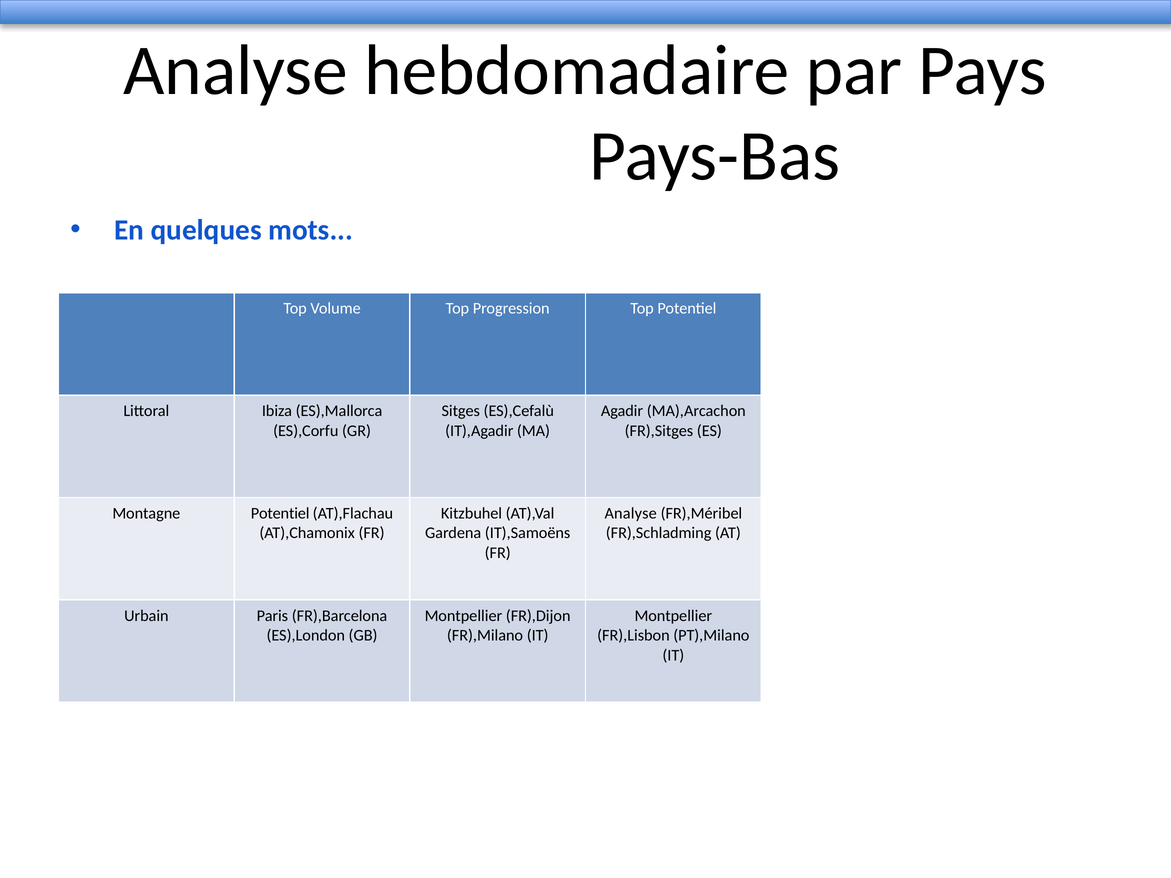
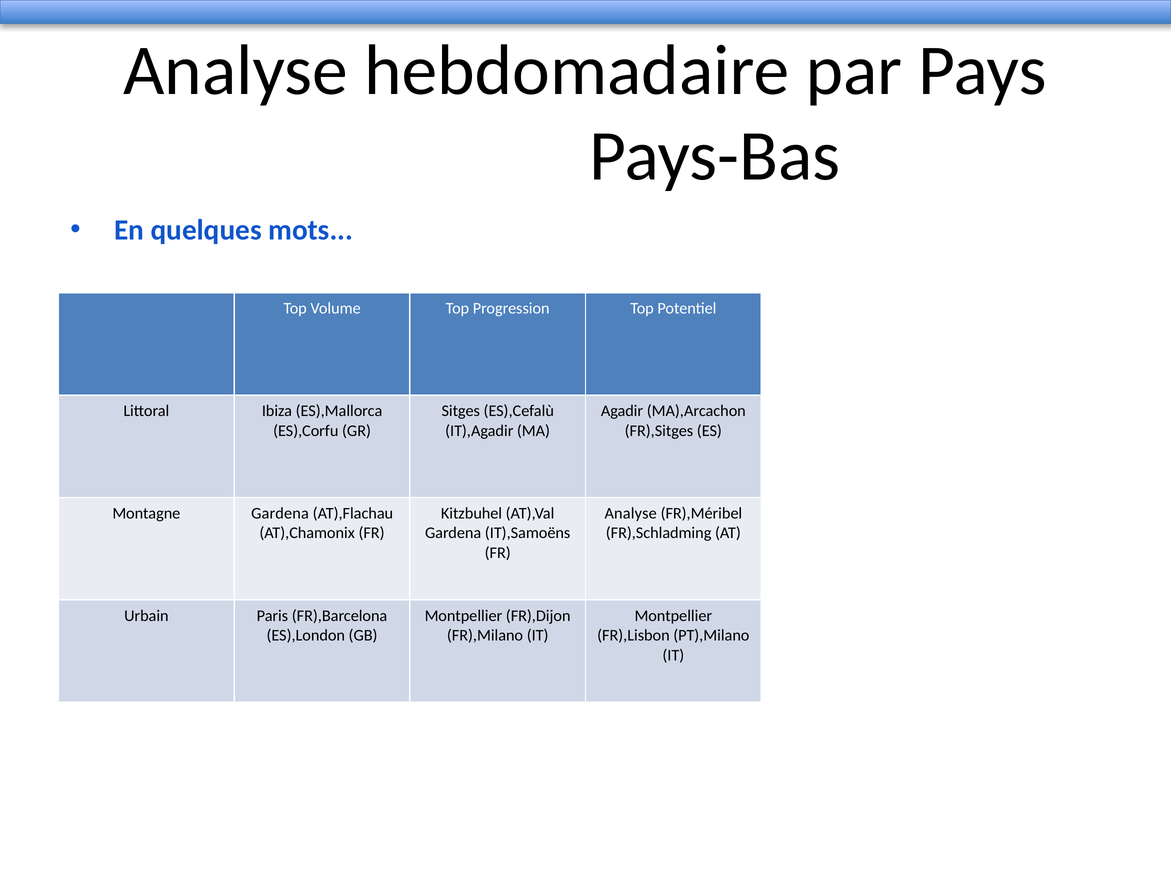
Montagne Potentiel: Potentiel -> Gardena (280, 514)
